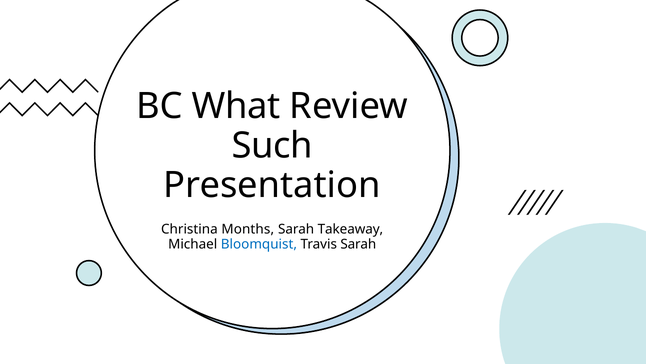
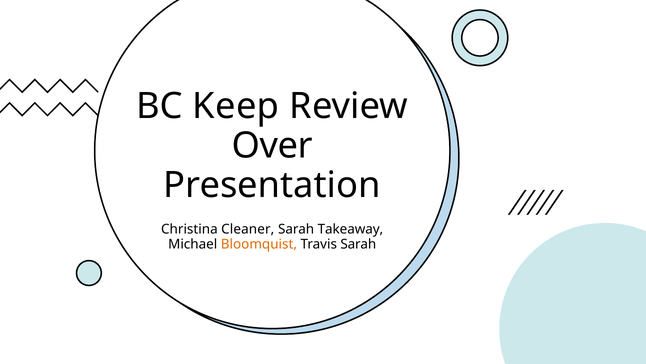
What: What -> Keep (236, 106)
Such: Such -> Over (272, 145)
Months: Months -> Cleaner (248, 229)
Bloomquist colour: blue -> orange (259, 244)
